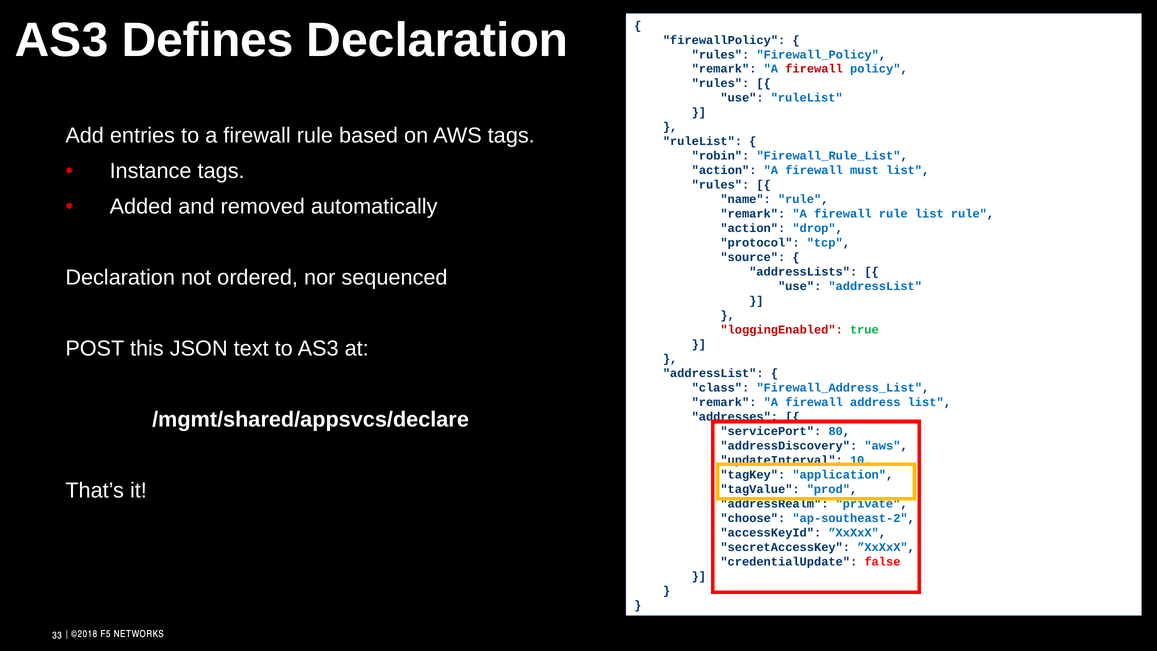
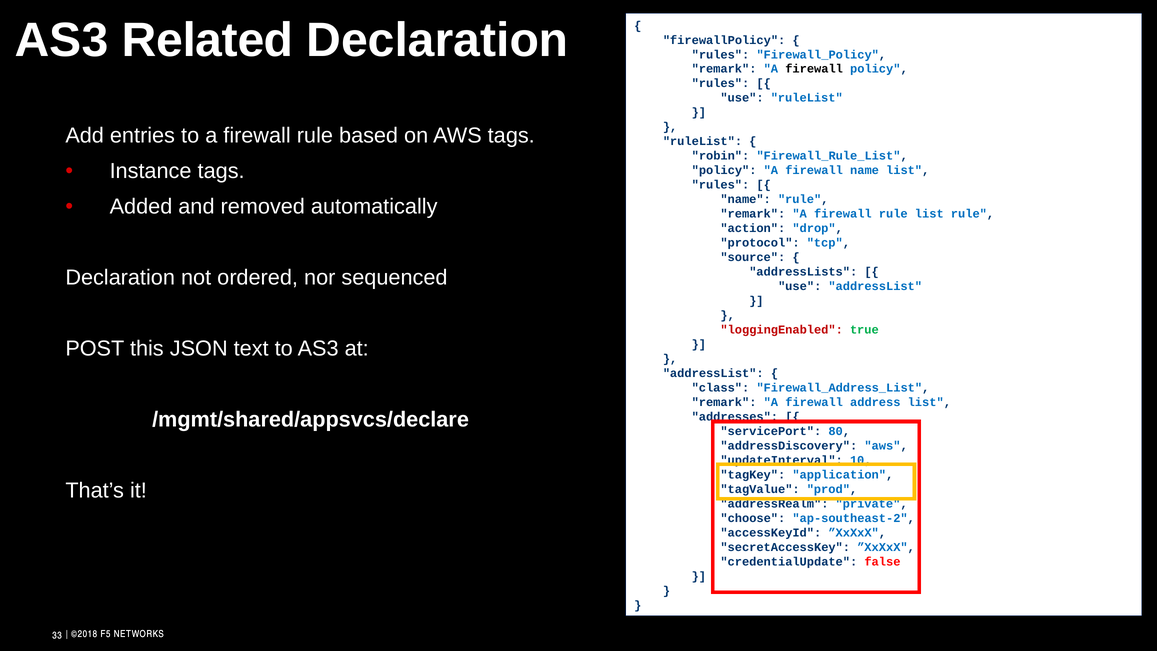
Defines: Defines -> Related (208, 40)
firewall colour: red -> black (814, 69)
action: action -> policy (724, 170)
firewall must: must -> name (865, 170)
